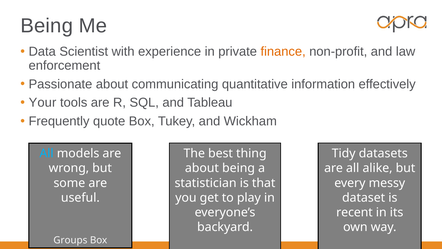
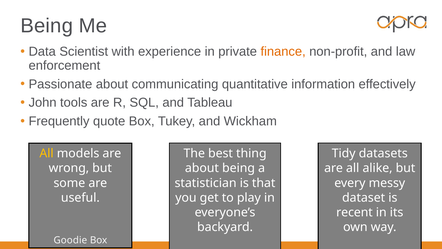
Your: Your -> John (43, 103)
All colour: light blue -> yellow (47, 153)
Groups: Groups -> Goodie (70, 240)
